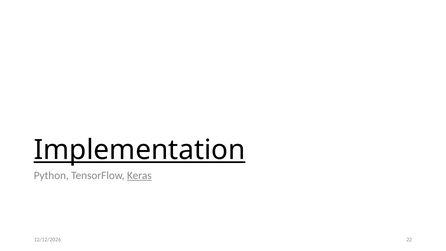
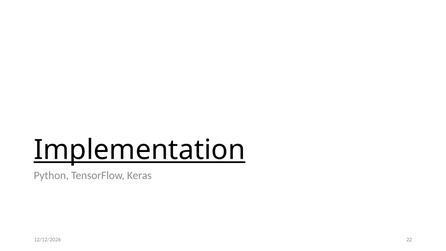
Keras underline: present -> none (139, 176)
